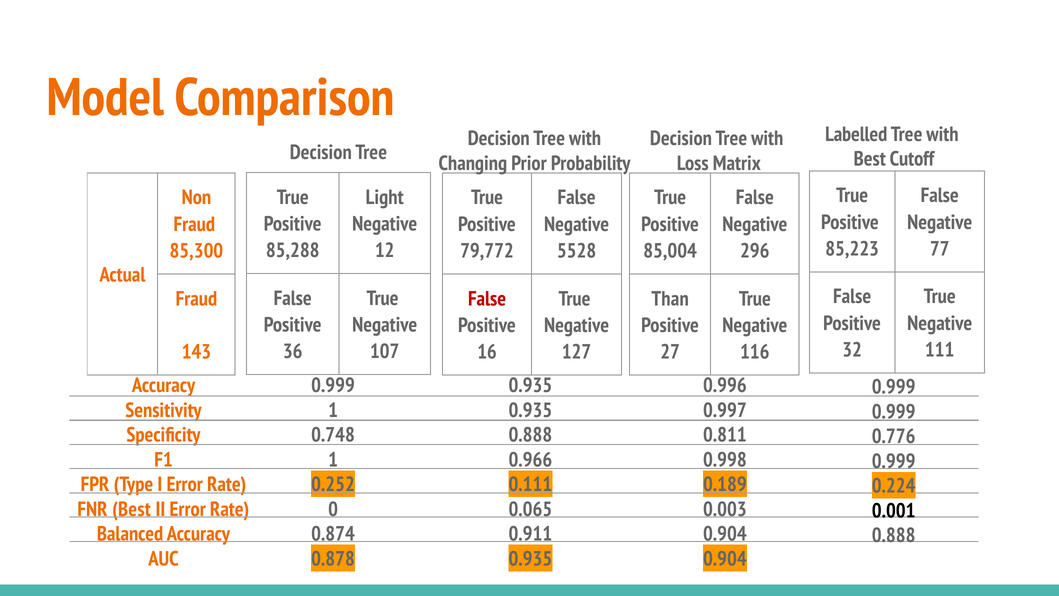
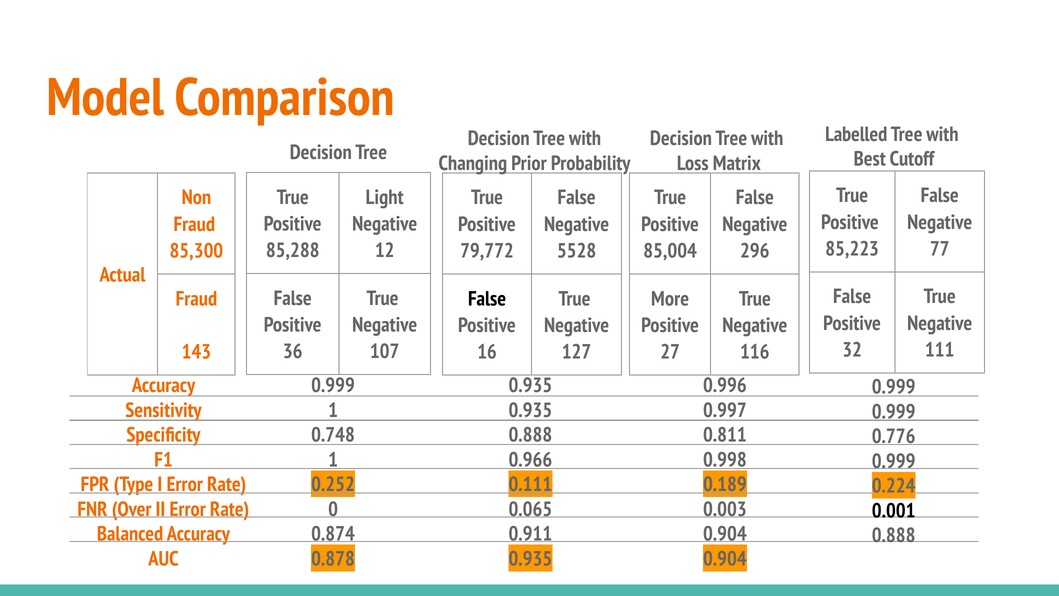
False colour: red -> black (487, 299)
Than: Than -> More (670, 299)
FNR Best: Best -> Over (132, 509)
